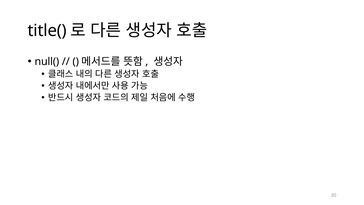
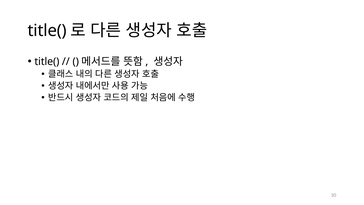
null(: null( -> title( (47, 62)
